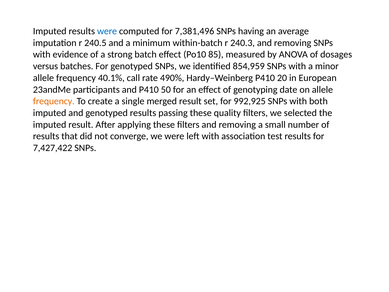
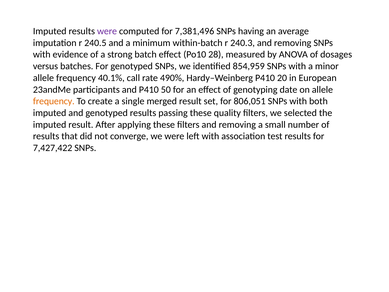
were colour: blue -> purple (107, 31)
85: 85 -> 28 (216, 54)
992,925: 992,925 -> 806,051 (250, 101)
